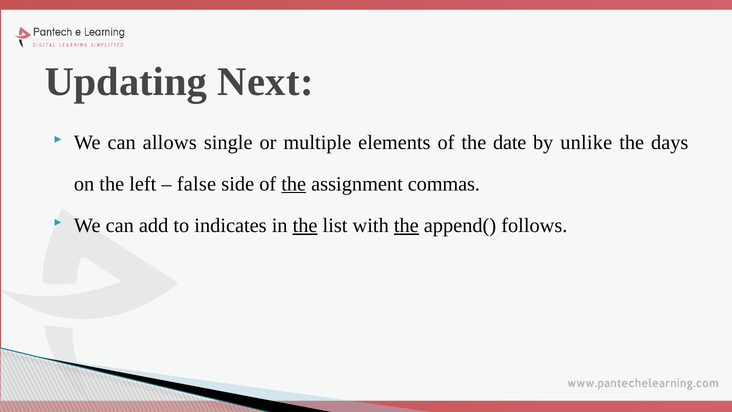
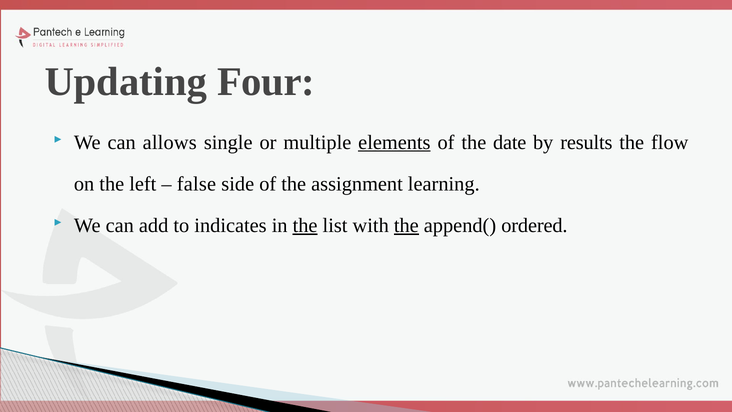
Next: Next -> Four (266, 82)
elements underline: none -> present (394, 142)
unlike: unlike -> results (586, 142)
days: days -> flow (670, 142)
the underline: present -> none (294, 184)
commas: commas -> learning (444, 184)
follows: follows -> ordered (534, 225)
